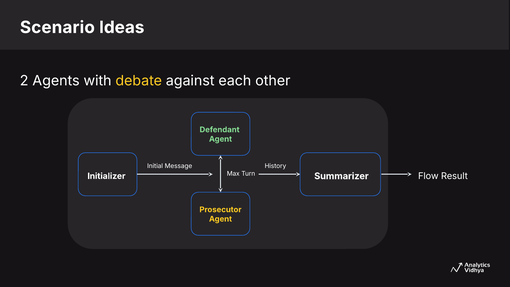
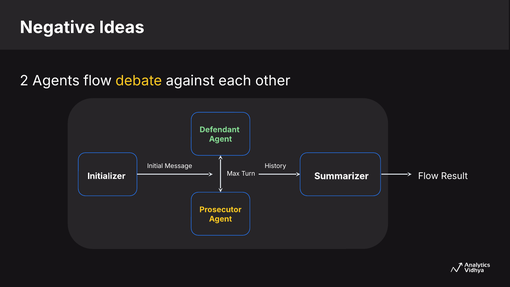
Scenario: Scenario -> Negative (57, 27)
Agents with: with -> flow (98, 81)
